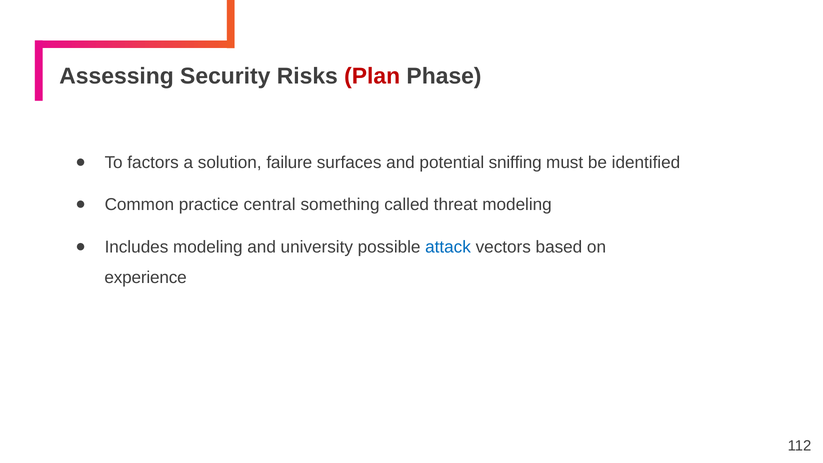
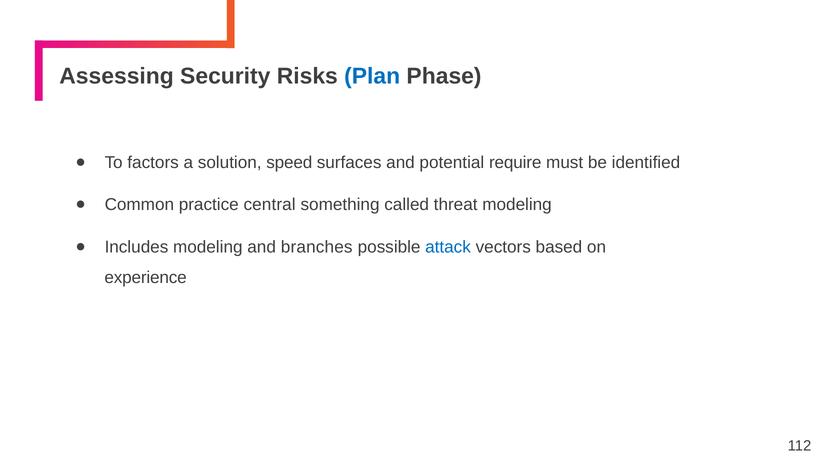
Plan colour: red -> blue (372, 76)
failure: failure -> speed (289, 162)
sniffing: sniffing -> require (515, 162)
university: university -> branches (317, 247)
